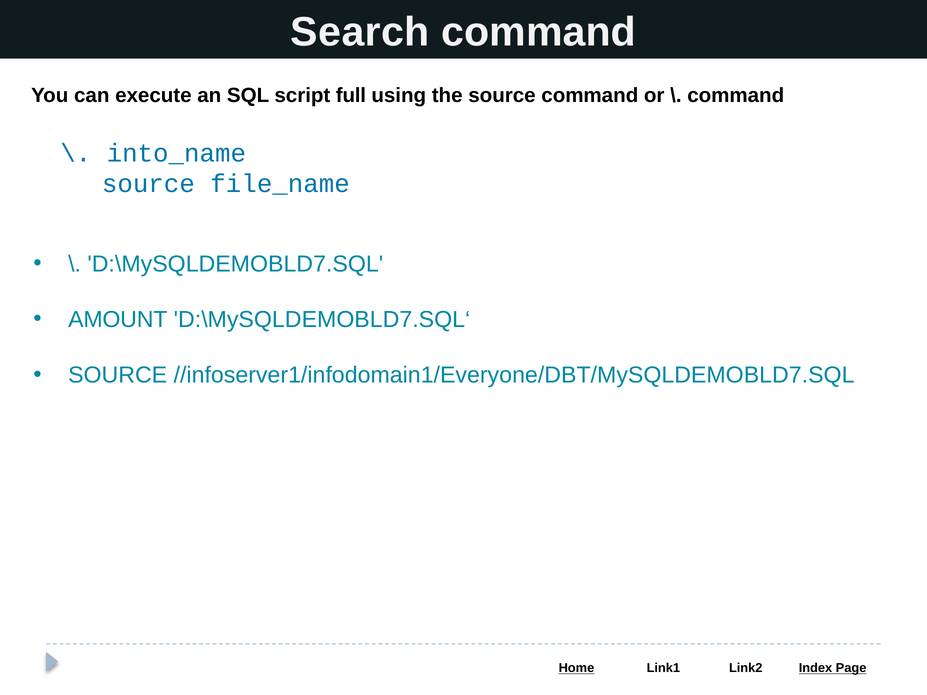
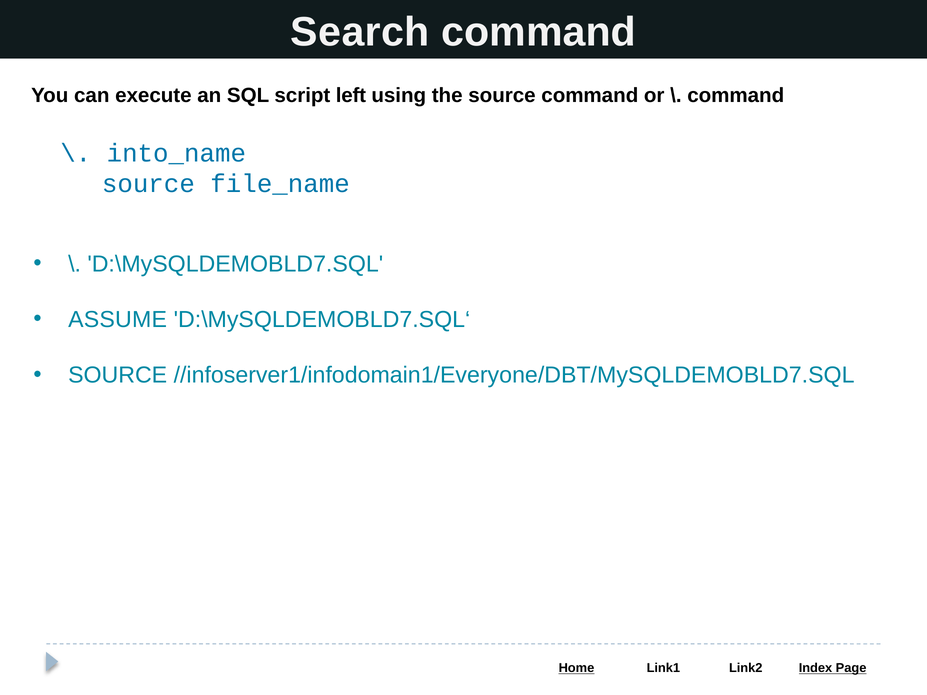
full: full -> left (351, 96)
AMOUNT: AMOUNT -> ASSUME (118, 320)
